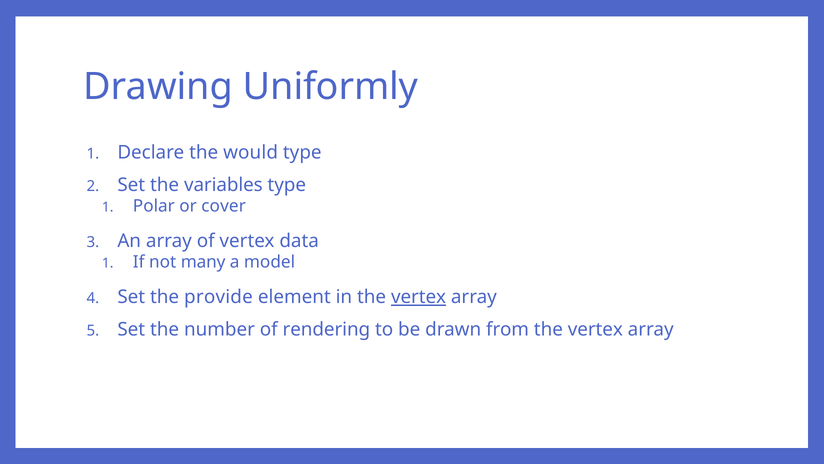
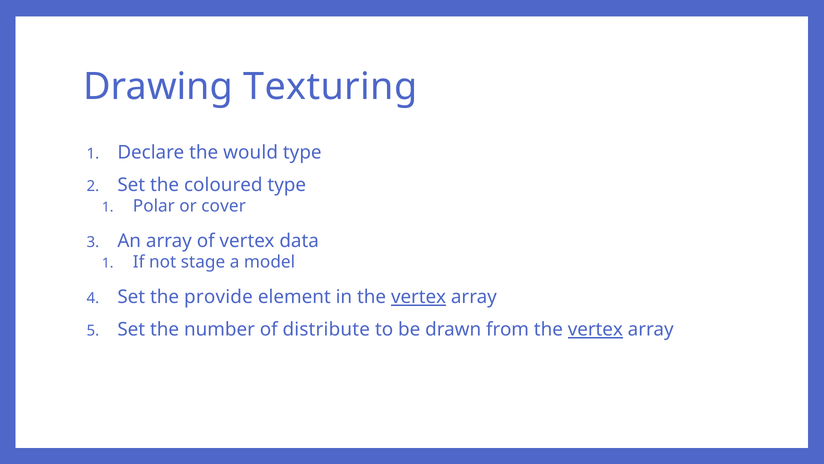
Uniformly: Uniformly -> Texturing (330, 87)
variables: variables -> coloured (223, 185)
many: many -> stage (203, 262)
rendering: rendering -> distribute (326, 329)
vertex underline: none -> present (595, 329)
